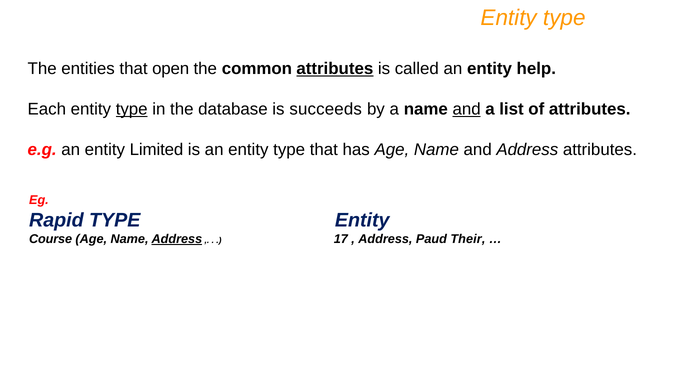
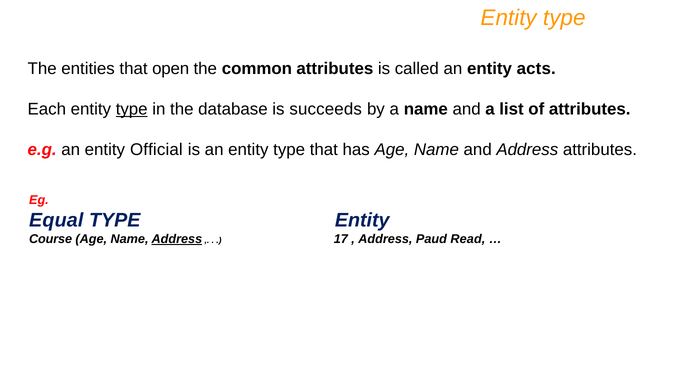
attributes underline: present -> none (335, 69)
help: help -> acts (536, 69)
and underline: present -> none (467, 109)
Limited: Limited -> Official (156, 150)
Rapid: Rapid -> Equal (56, 220)
Their: Their -> Read (468, 239)
